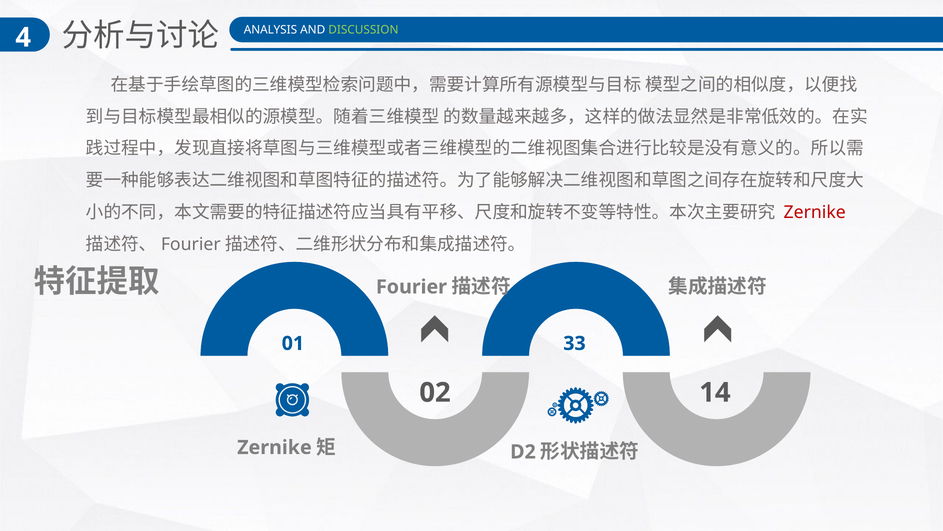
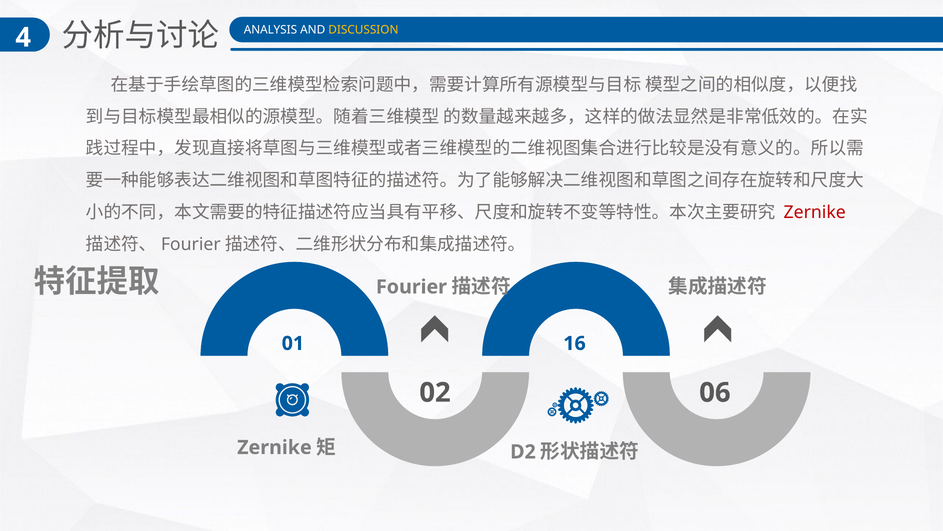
DISCUSSION colour: light green -> yellow (363, 30)
33: 33 -> 16 (574, 343)
14: 14 -> 06 (715, 392)
